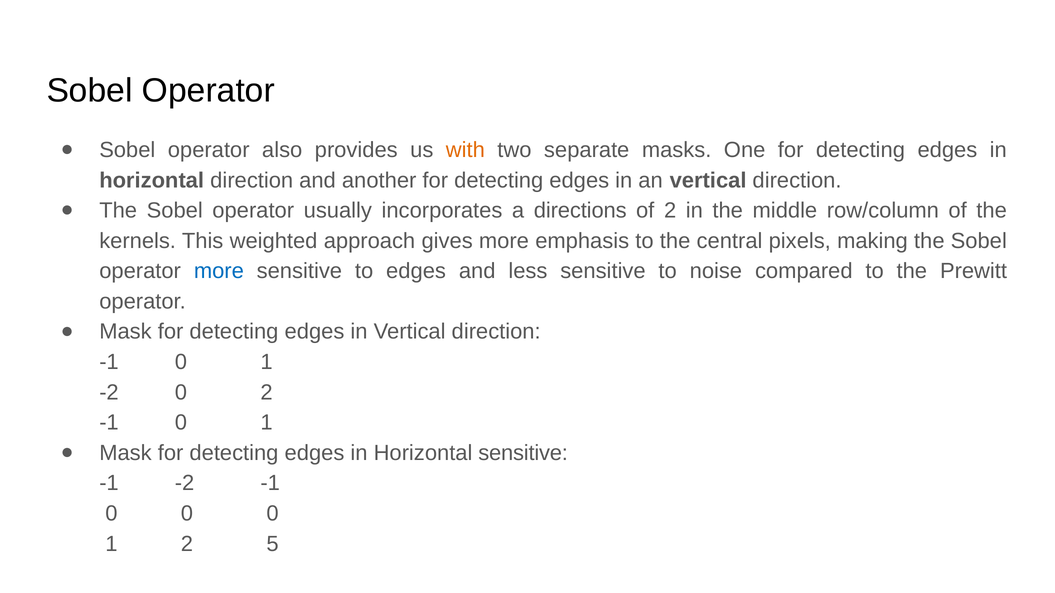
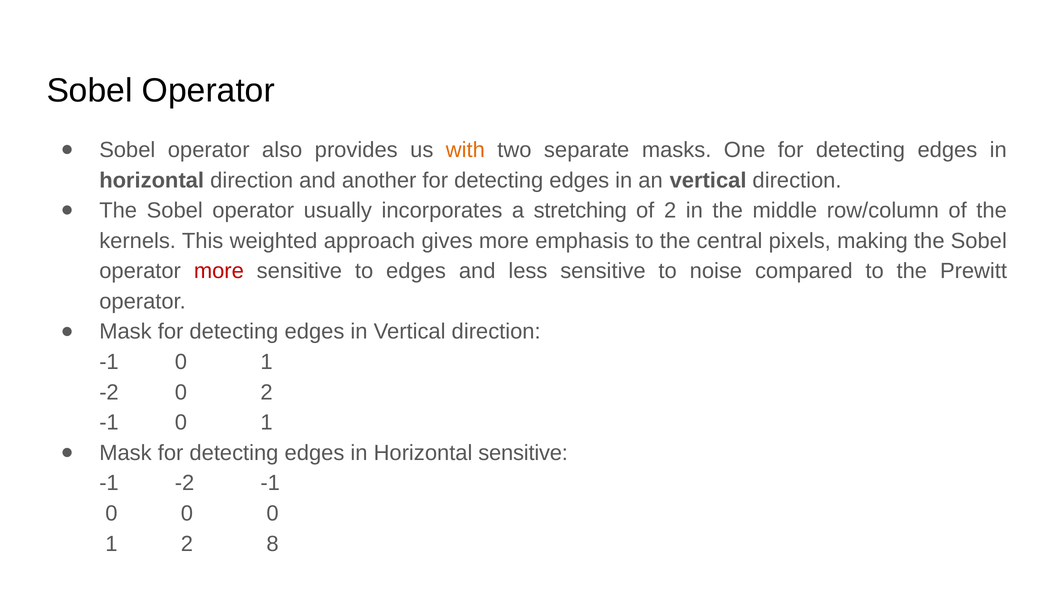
directions: directions -> stretching (580, 211)
more colour: blue -> red (219, 271)
5: 5 -> 8 (273, 544)
